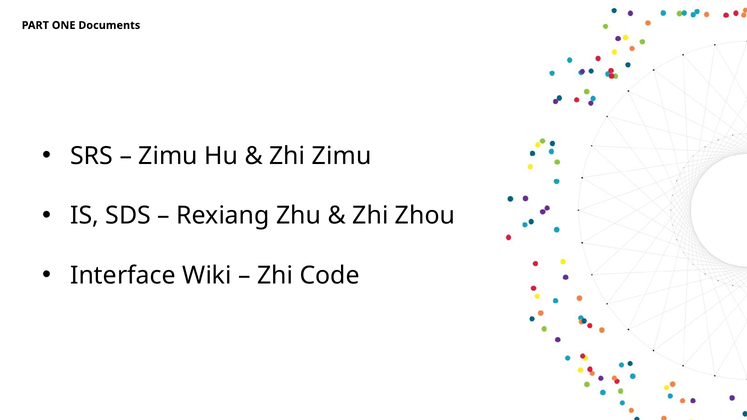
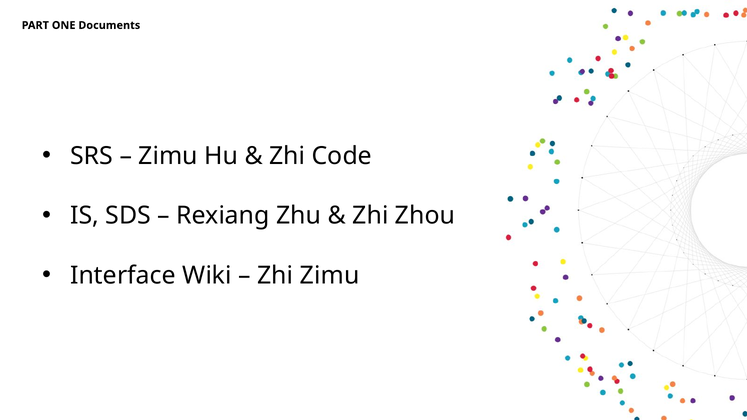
Zhi Zimu: Zimu -> Code (342, 156)
Zhi Code: Code -> Zimu (330, 275)
